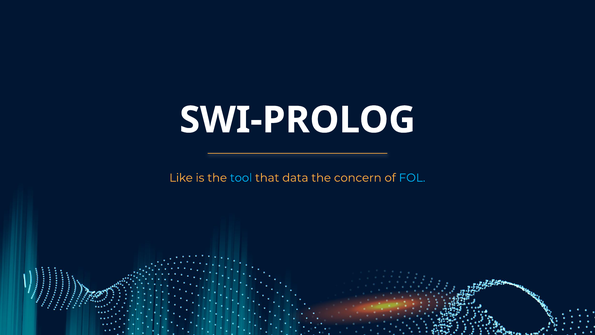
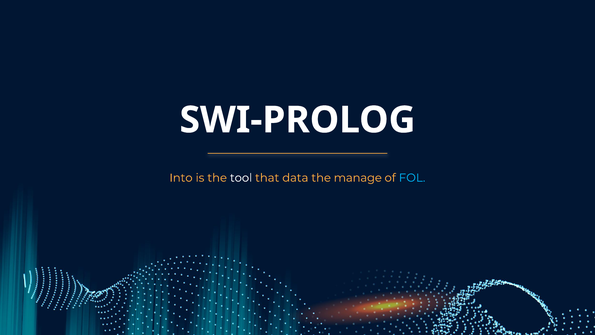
Like: Like -> Into (181, 178)
tool colour: light blue -> white (241, 178)
concern: concern -> manage (358, 178)
